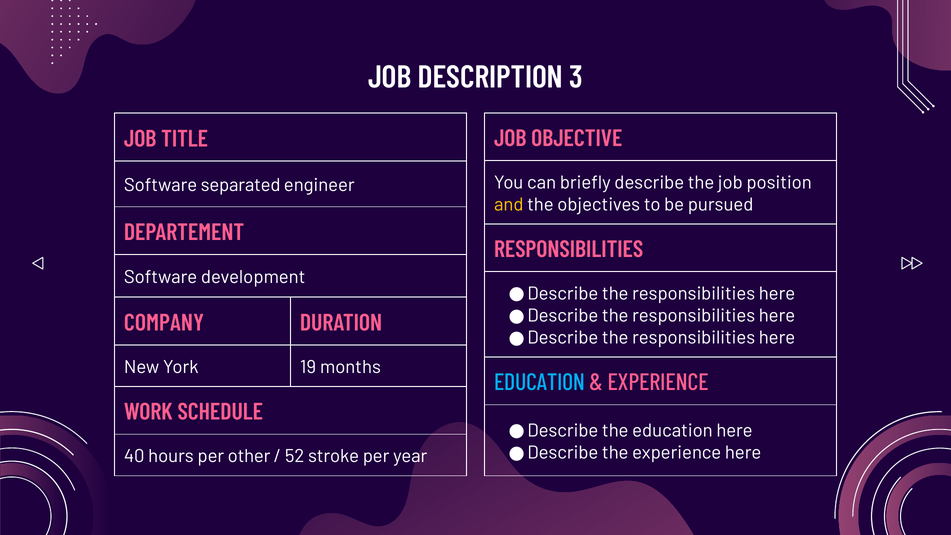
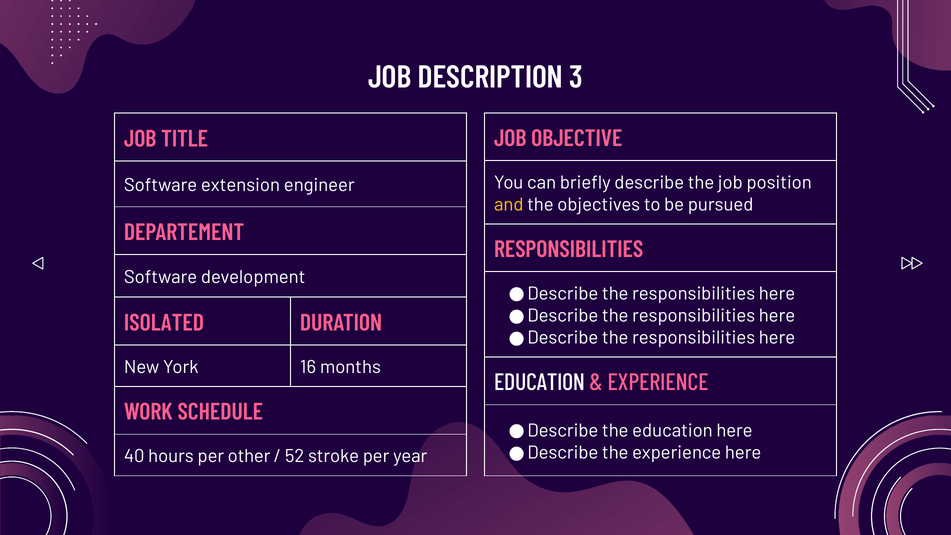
separated: separated -> extension (240, 185)
COMPANY: COMPANY -> ISOLATED (164, 323)
19: 19 -> 16 (308, 367)
EDUCATION colour: light blue -> white (539, 383)
